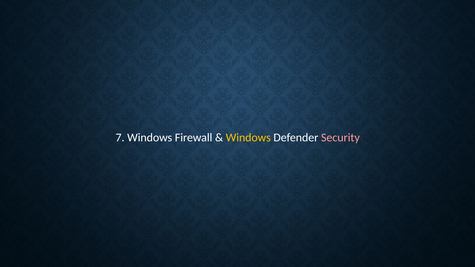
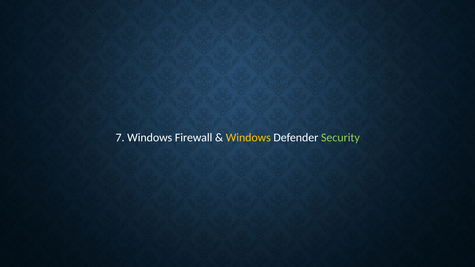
Security colour: pink -> light green (340, 138)
